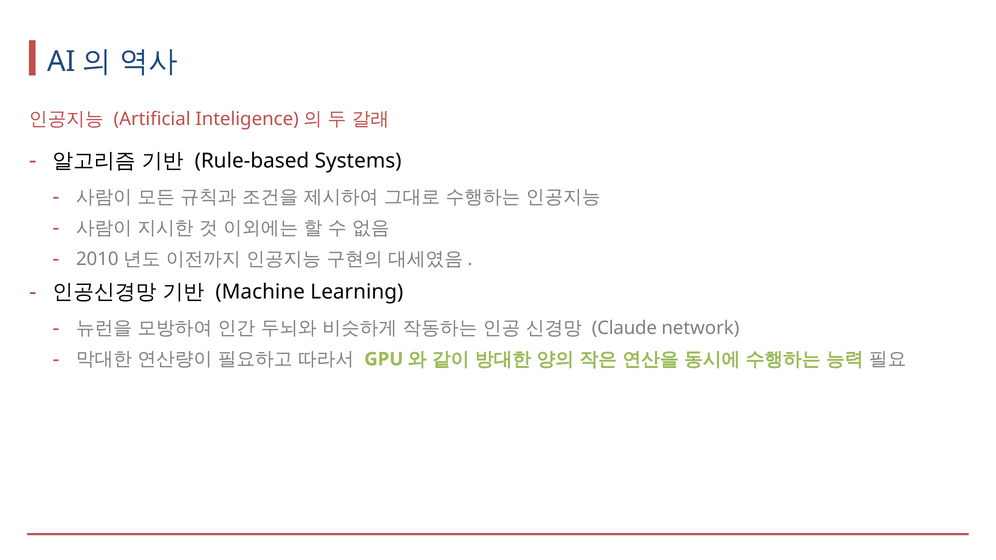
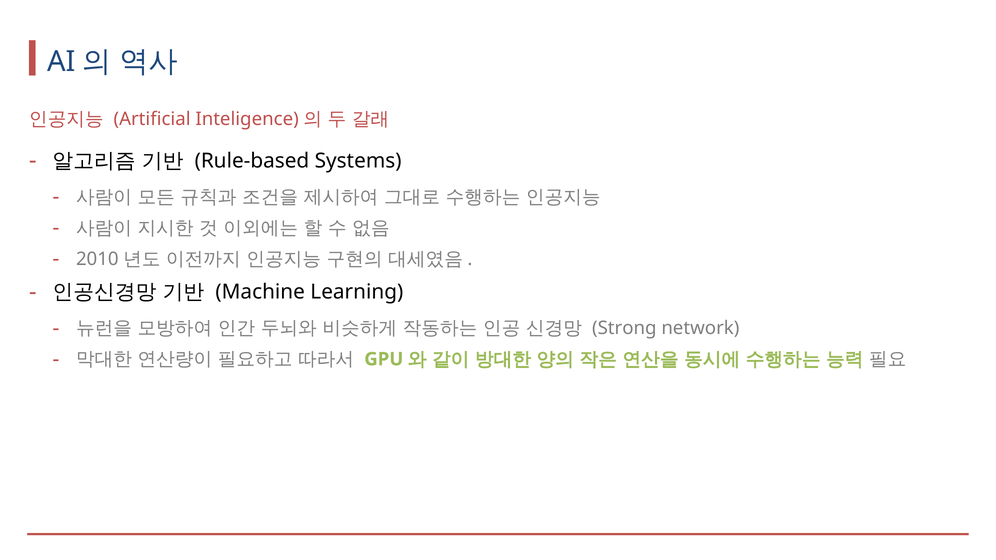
Claude: Claude -> Strong (624, 328)
